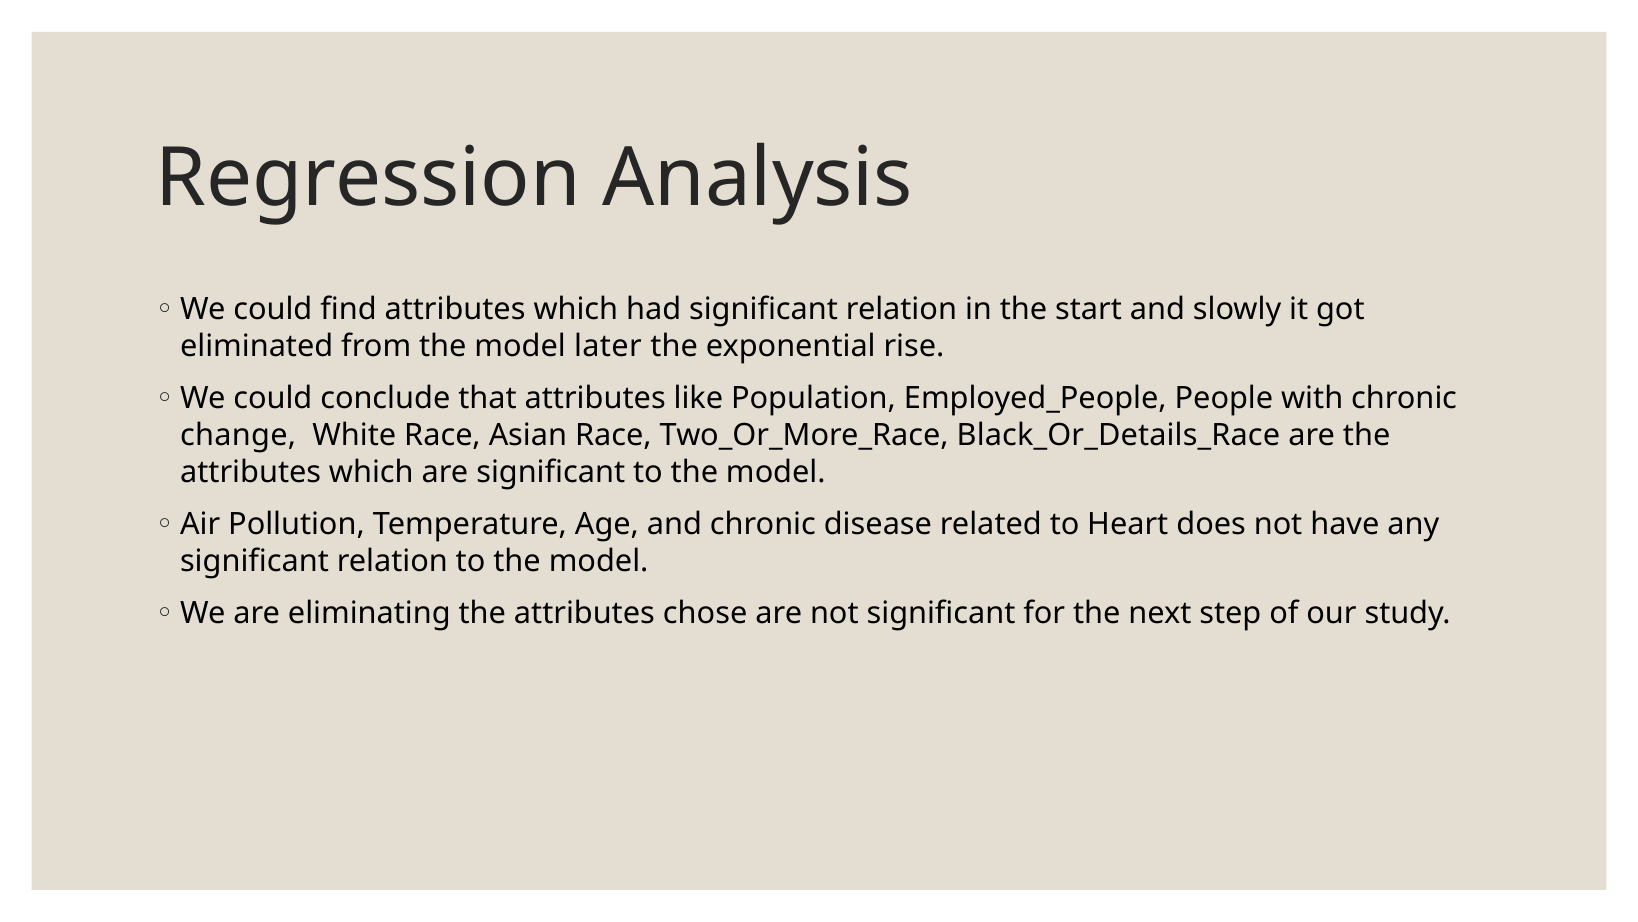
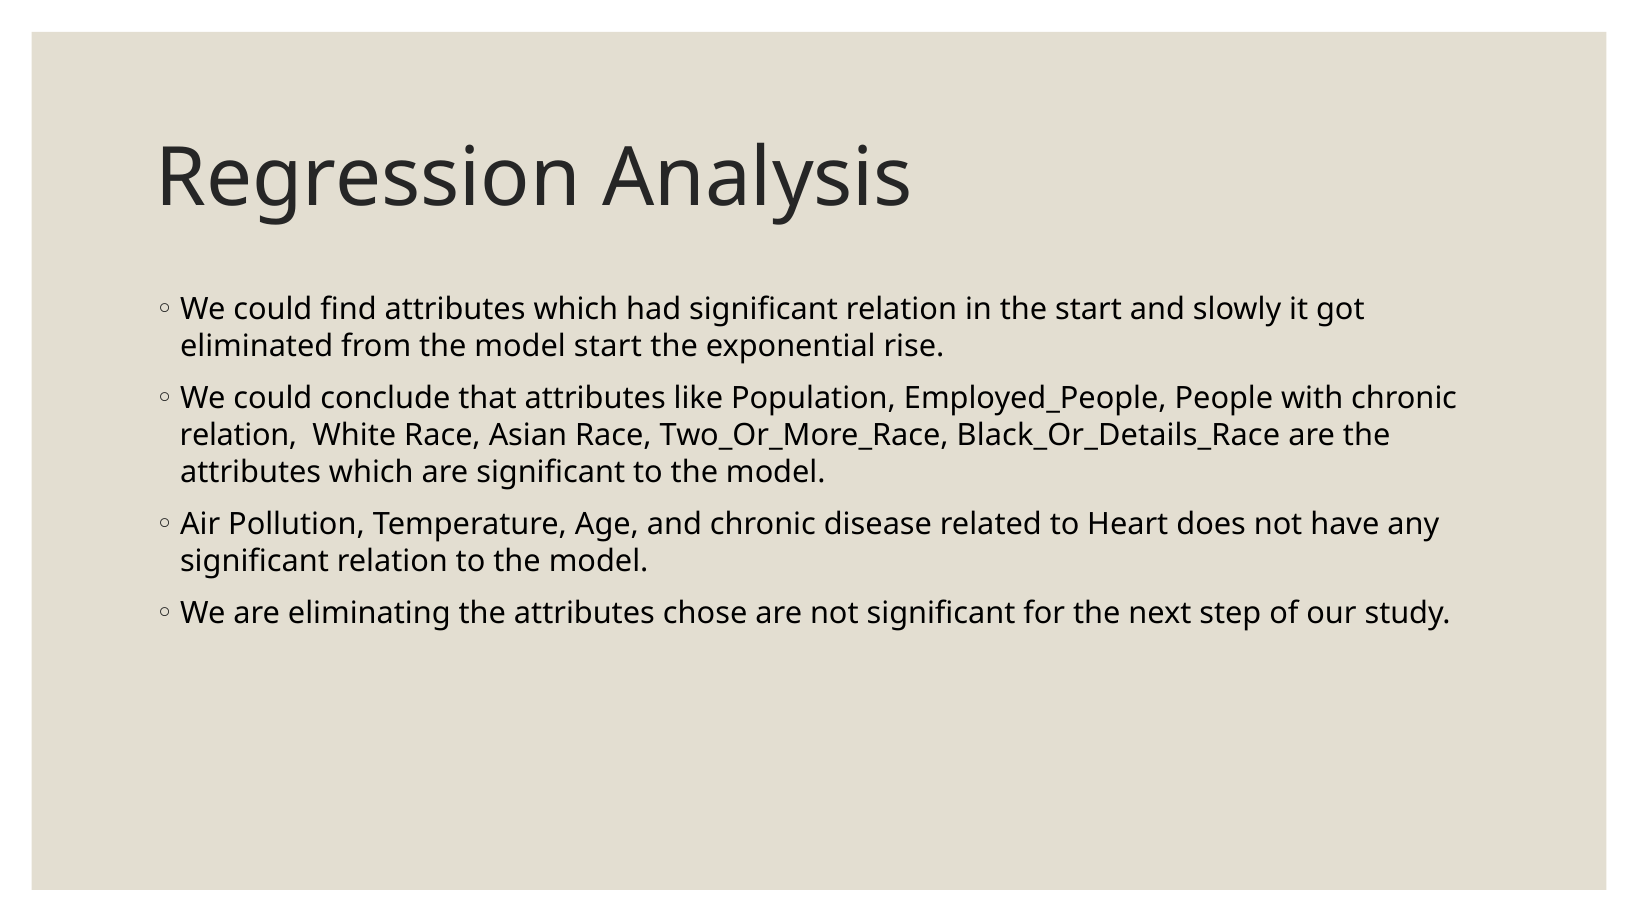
model later: later -> start (608, 346)
change: change -> relation (238, 435)
